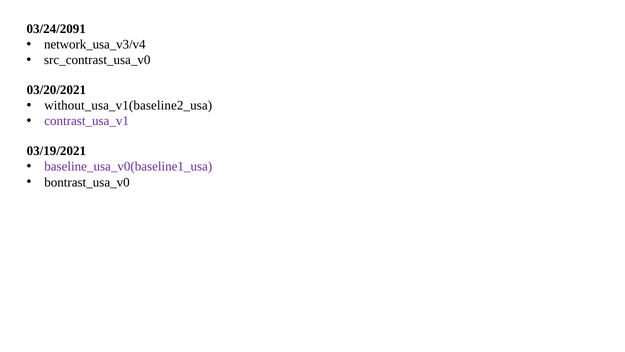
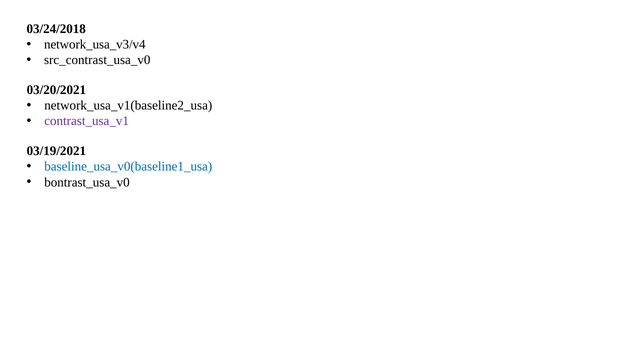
03/24/2091: 03/24/2091 -> 03/24/2018 (56, 29)
without_usa_v1(baseline2_usa: without_usa_v1(baseline2_usa -> network_usa_v1(baseline2_usa (128, 105)
baseline_usa_v0(baseline1_usa colour: purple -> blue (128, 166)
